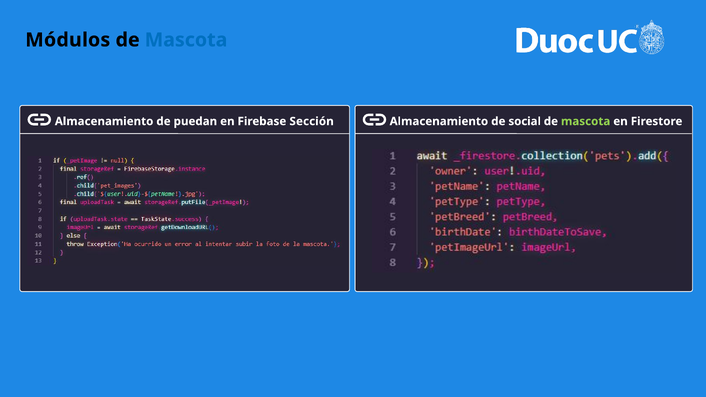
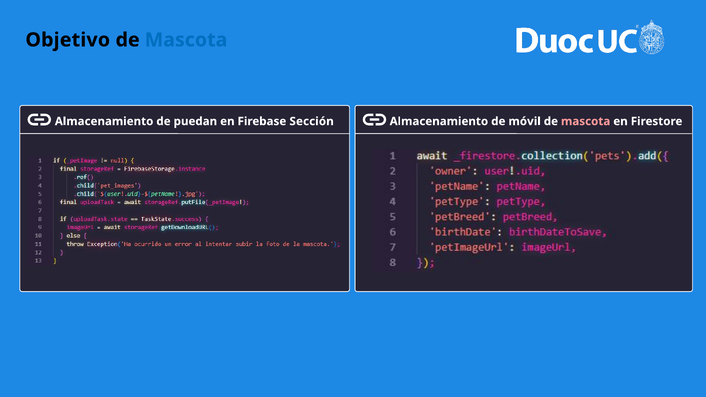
Módulos: Módulos -> Objetivo (68, 40)
social: social -> móvil (525, 121)
mascota colour: light green -> pink (586, 121)
